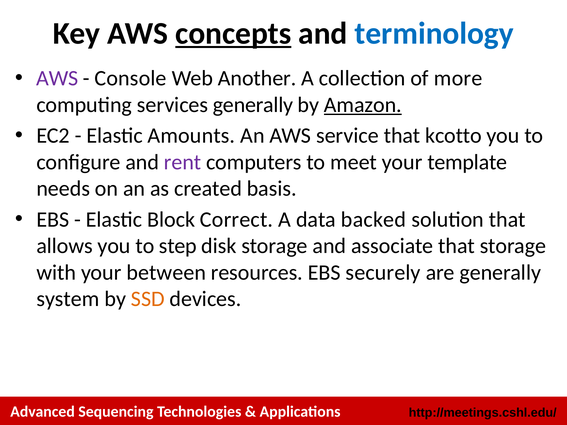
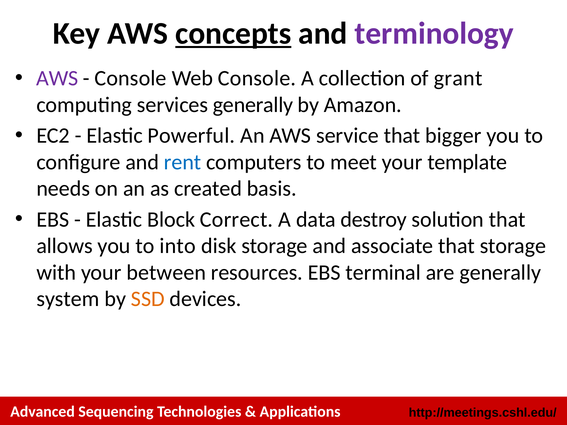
terminology colour: blue -> purple (434, 34)
Web Another: Another -> Console (257, 78)
more: more -> grant (458, 78)
Amazon underline: present -> none (363, 105)
Amounts: Amounts -> Powerful (191, 136)
kcotto: kcotto -> bigger (453, 136)
rent colour: purple -> blue (183, 162)
backed: backed -> destroy (374, 220)
step: step -> into (178, 246)
securely: securely -> terminal (383, 273)
